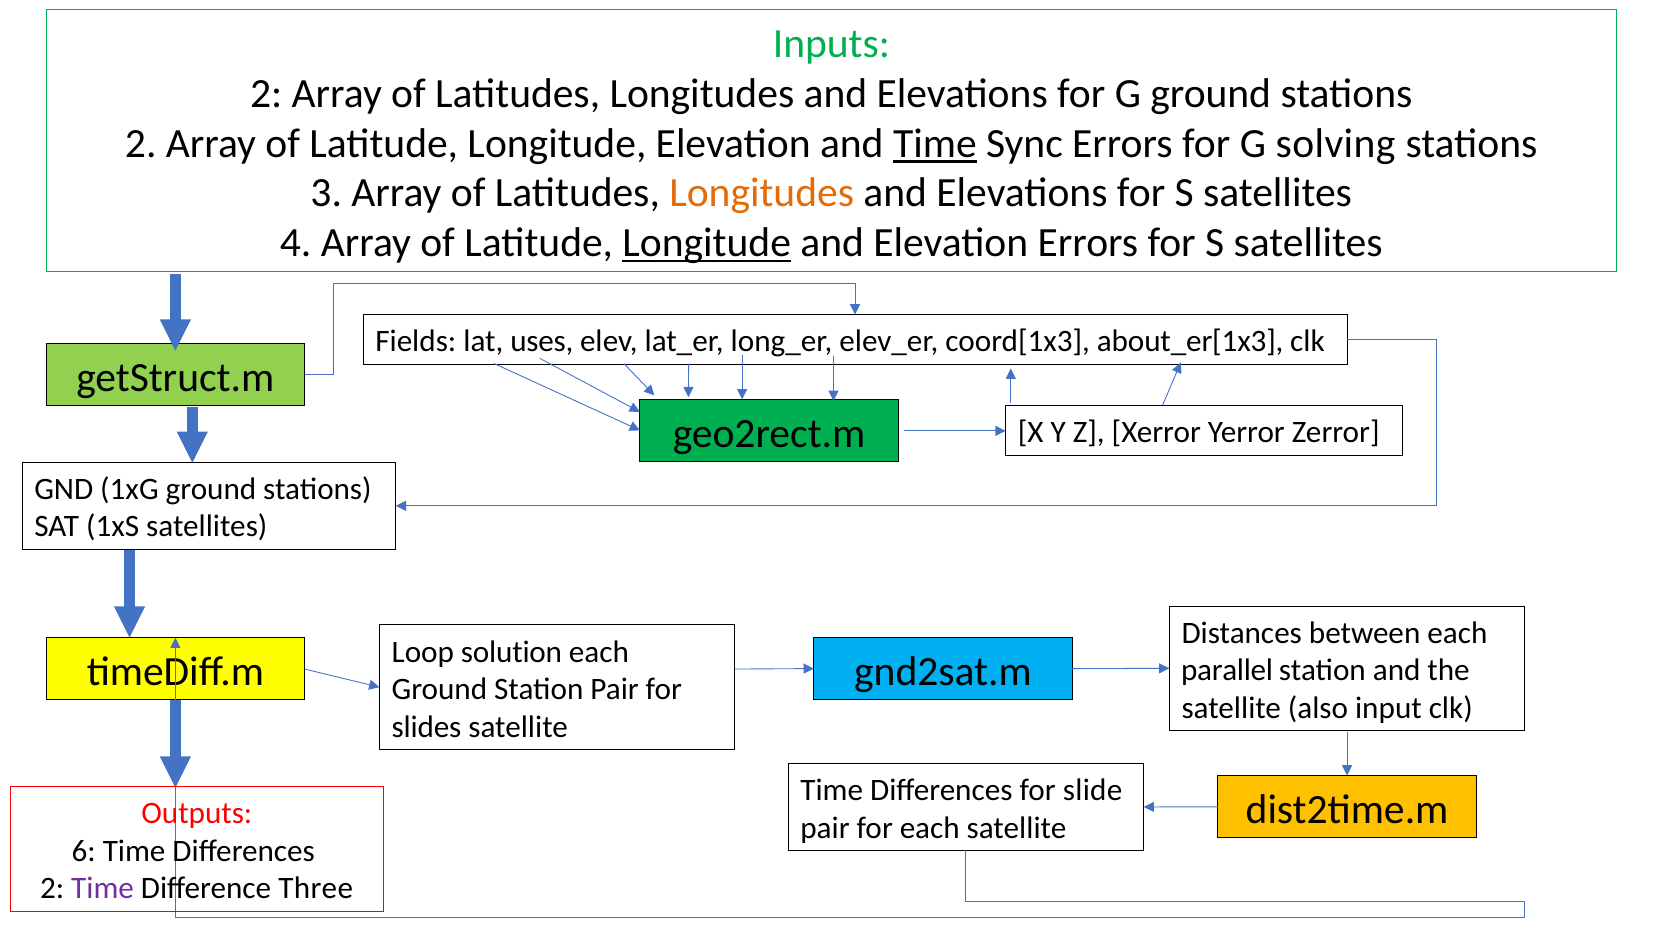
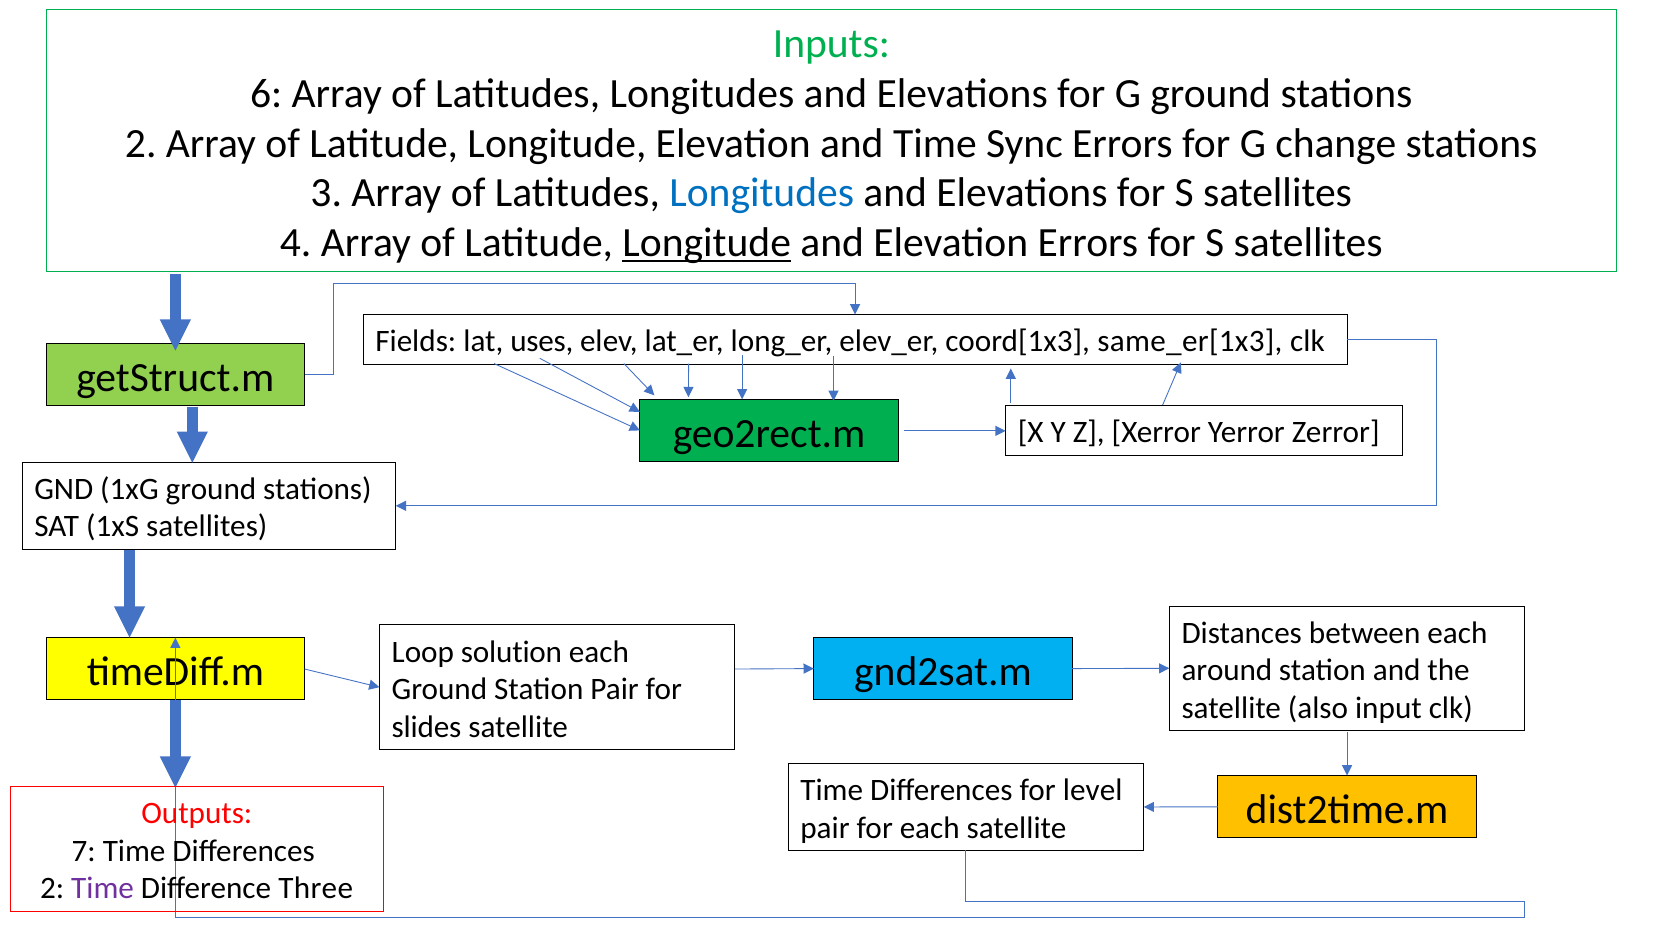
2: 2 -> 6 (266, 94)
Time underline: present -> none (935, 143)
solving: solving -> change (1336, 143)
Longitudes colour: orange -> blue (762, 193)
about_er[1x3: about_er[1x3 -> same_er[1x3 (1190, 342)
parallel: parallel -> around (1227, 671)
slide: slide -> level (1093, 791)
6: 6 -> 7 (84, 851)
